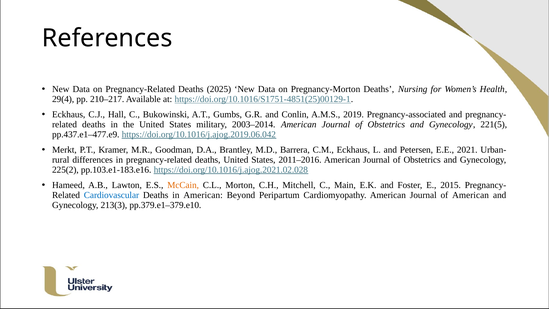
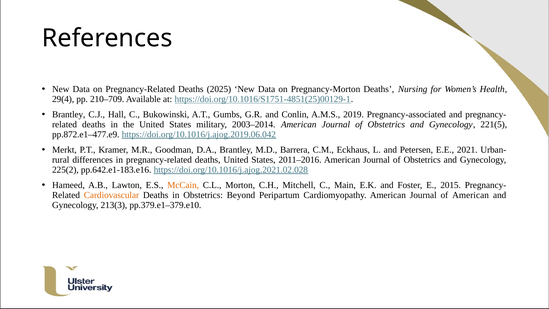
210–217: 210–217 -> 210–709 (107, 99)
Eckhaus: Eckhaus -> Brantley (69, 115)
pp.437.e1–477.e9: pp.437.e1–477.e9 -> pp.872.e1–477.e9 (86, 134)
pp.103.e1-183.e16: pp.103.e1-183.e16 -> pp.642.e1-183.e16 (116, 170)
Cardiovascular colour: blue -> orange (112, 195)
in American: American -> Obstetrics (203, 195)
